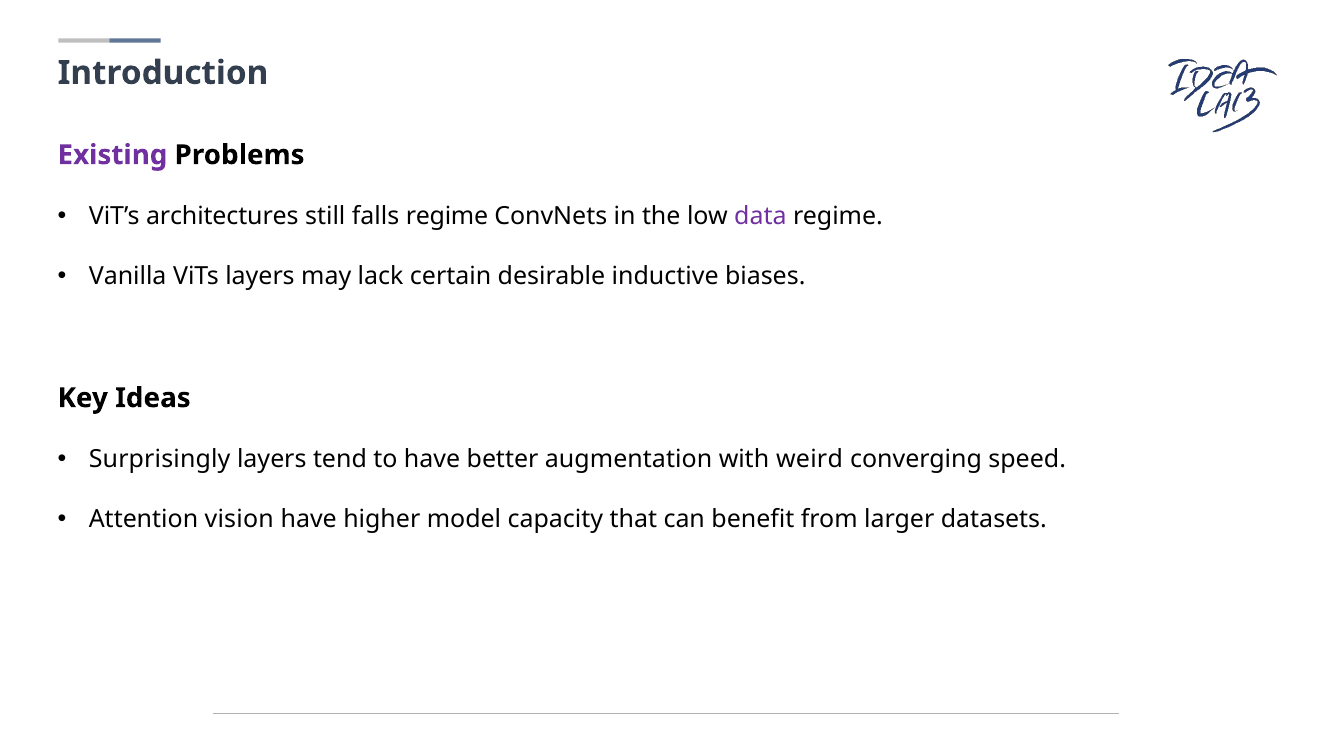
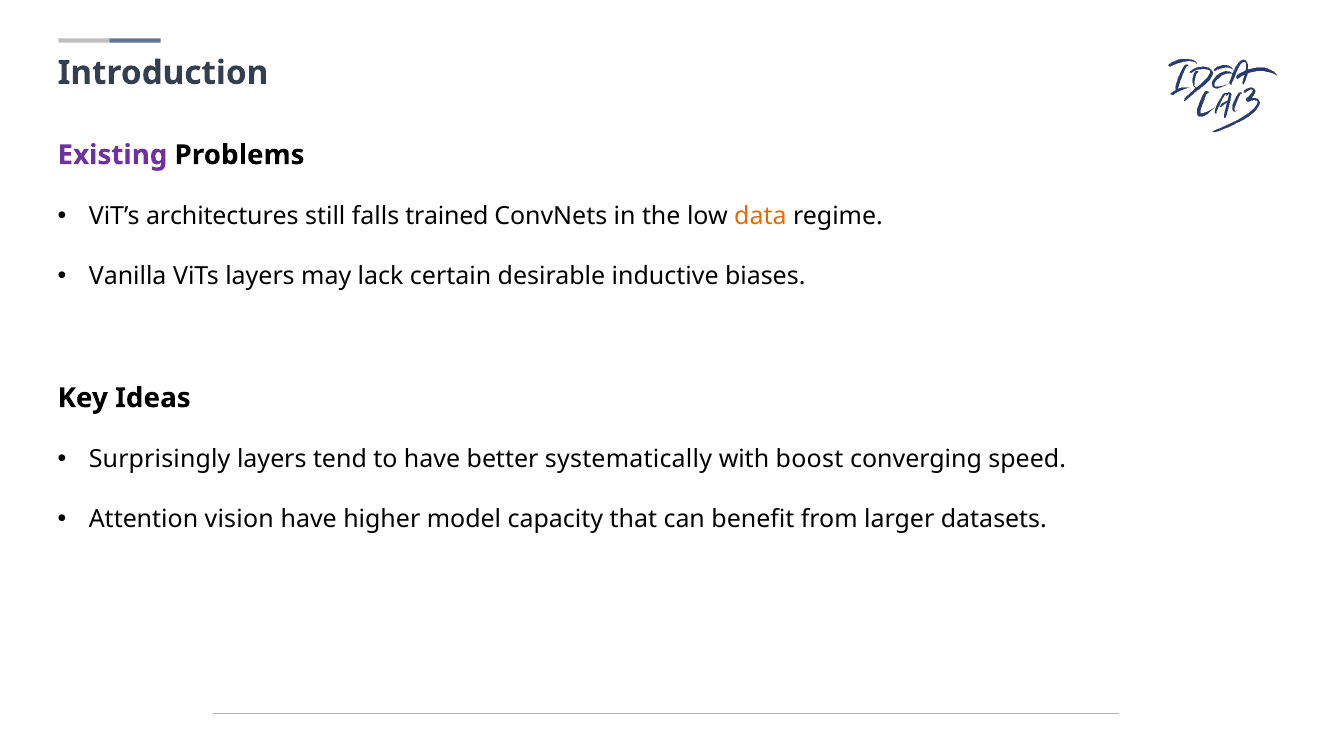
falls regime: regime -> trained (447, 216)
data colour: purple -> orange (760, 216)
augmentation: augmentation -> systematically (628, 460)
weird: weird -> boost (810, 460)
